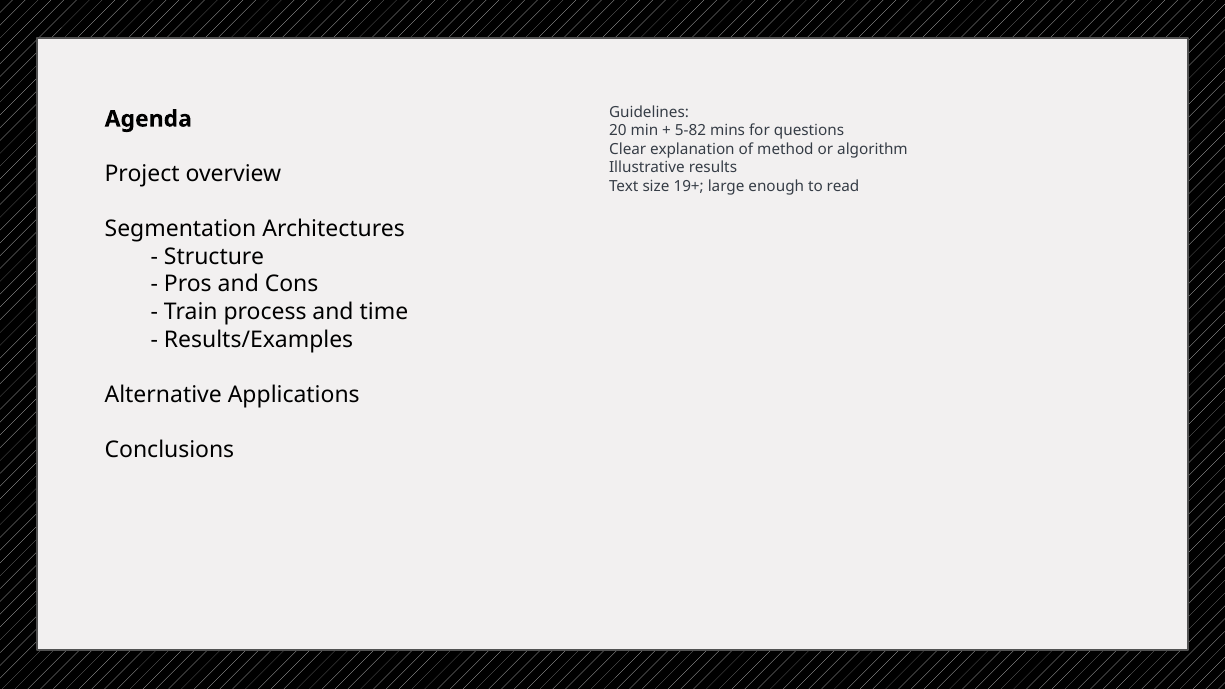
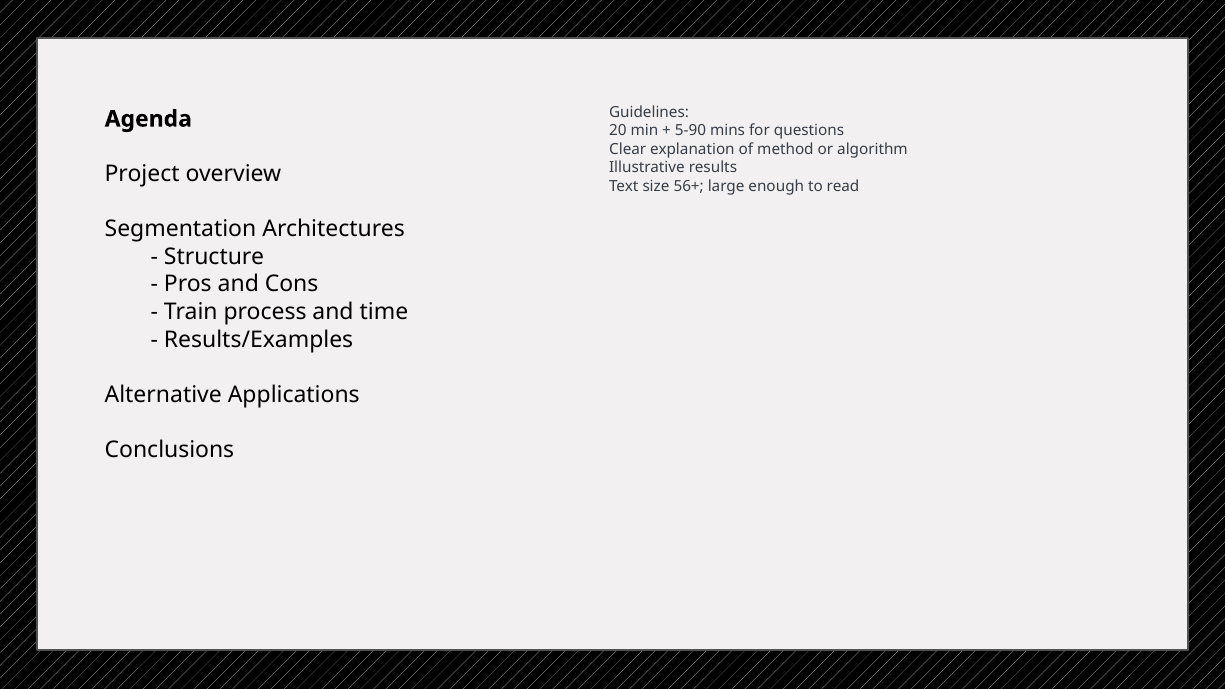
5-82: 5-82 -> 5-90 (691, 131)
19+: 19+ -> 56+ (689, 186)
